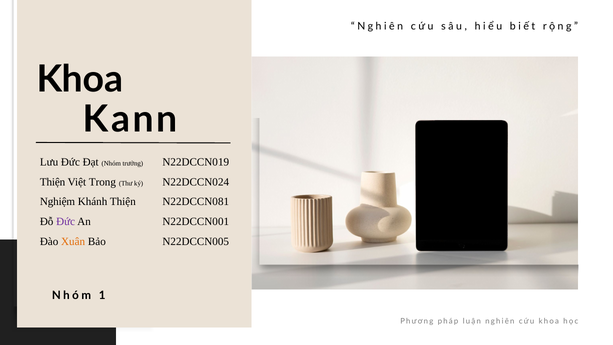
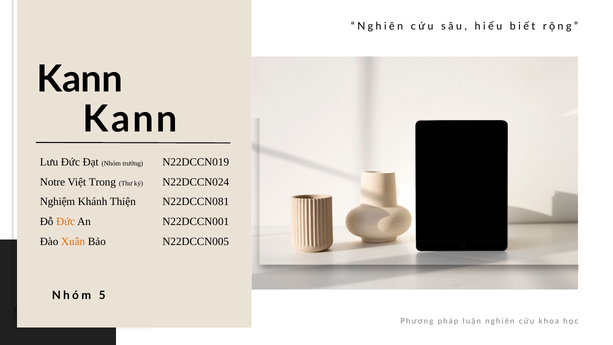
Khoa: Khoa -> Kann (80, 79)
Thiện: Thiện -> Notre (52, 182)
Đức colour: purple -> orange (66, 222)
1: 1 -> 5 (102, 295)
